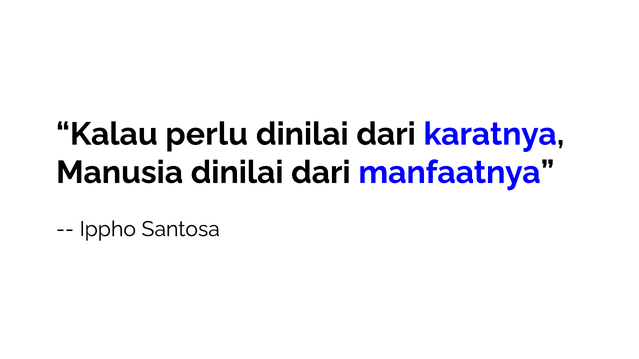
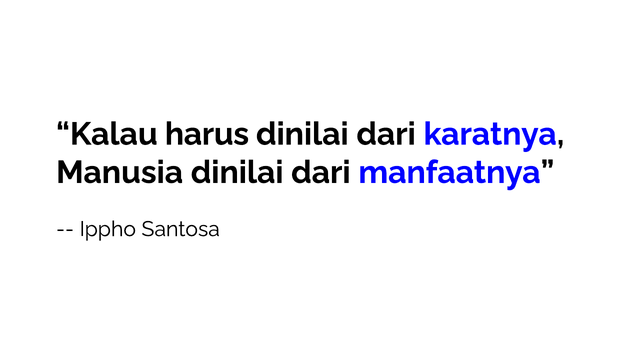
perlu: perlu -> harus (207, 134)
